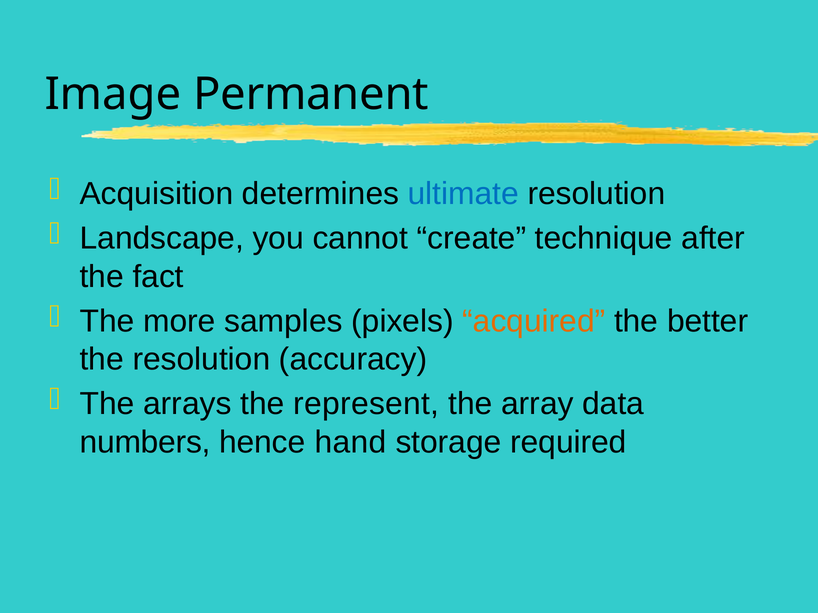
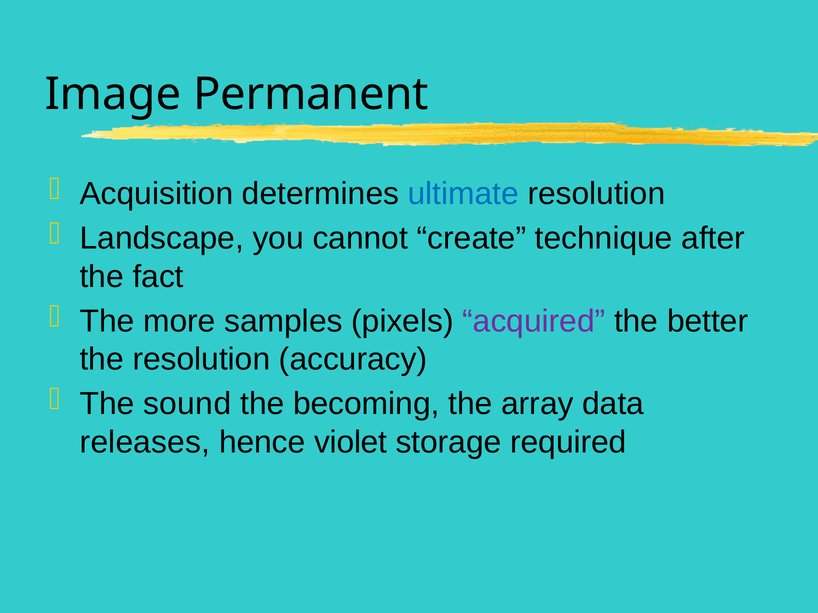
acquired colour: orange -> purple (534, 321)
arrays: arrays -> sound (187, 404)
represent: represent -> becoming (366, 404)
numbers: numbers -> releases (145, 442)
hand: hand -> violet (351, 442)
